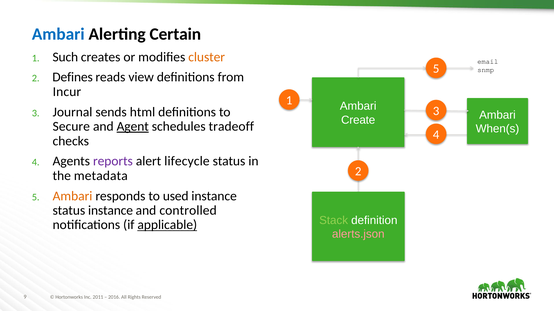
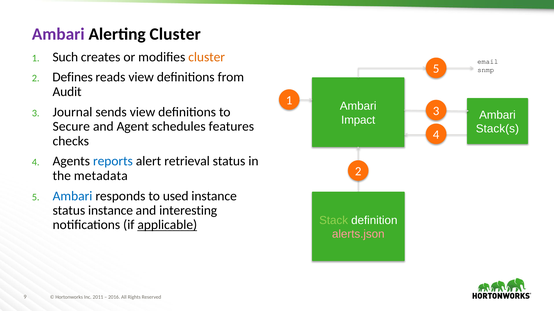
Ambari colour: blue -> purple (58, 34)
Alerting Certain: Certain -> Cluster (175, 34)
Incur: Incur -> Audit (67, 92)
sends html: html -> view (142, 112)
Create: Create -> Impact (358, 120)
Agent underline: present -> none (133, 127)
tradeoff: tradeoff -> features (231, 127)
When(s: When(s -> Stack(s (497, 129)
reports colour: purple -> blue (113, 161)
lifecycle: lifecycle -> retrieval (187, 161)
Ambari colour: orange -> blue (73, 196)
controlled: controlled -> interesting (188, 211)
